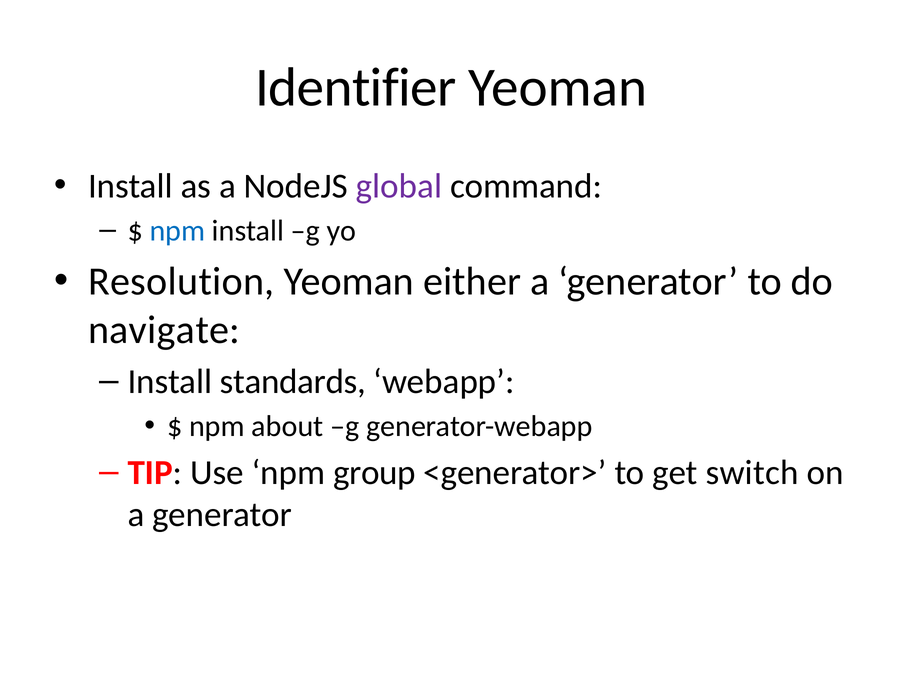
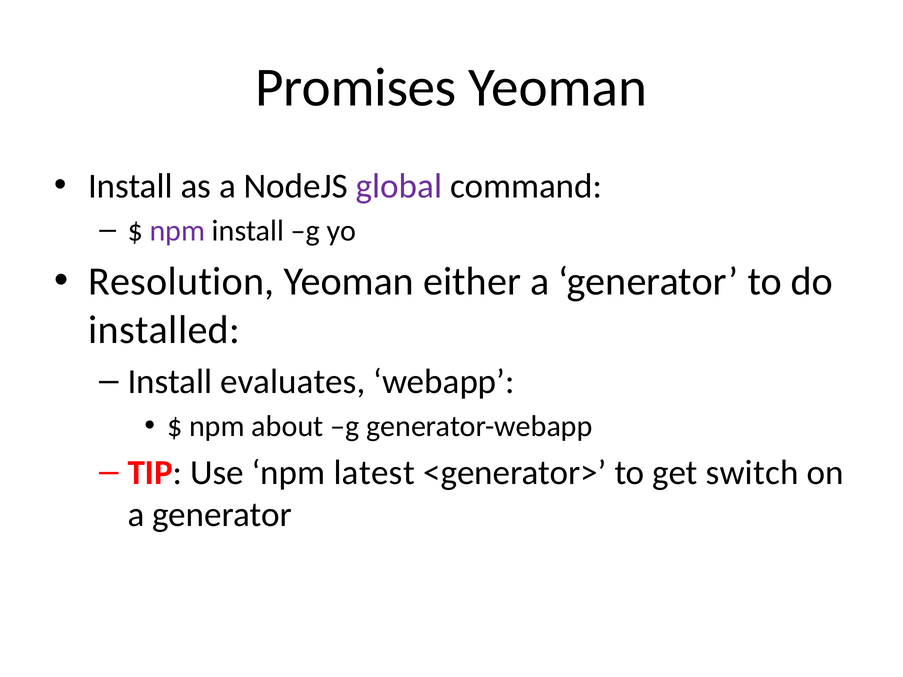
Identifier: Identifier -> Promises (356, 87)
npm colour: blue -> purple (177, 231)
navigate: navigate -> installed (164, 330)
standards: standards -> evaluates (293, 382)
group: group -> latest (374, 473)
